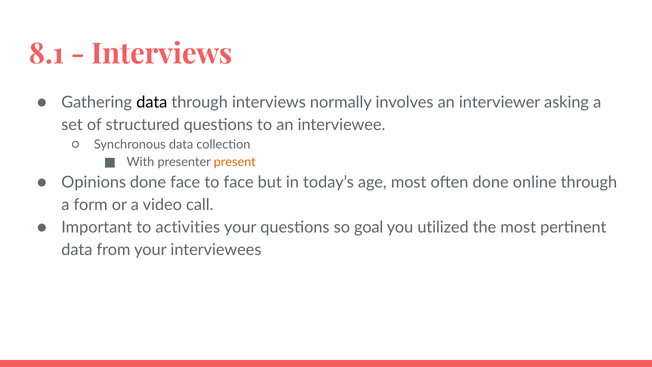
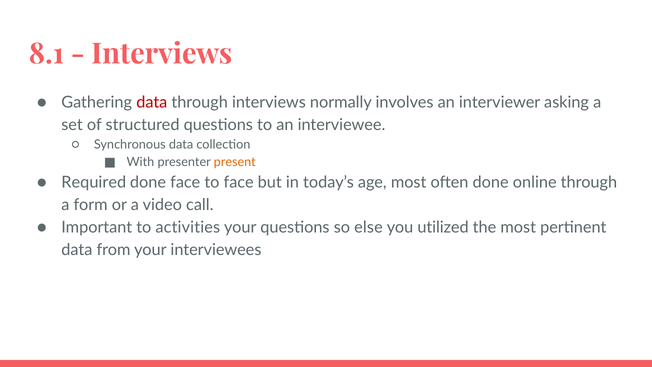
data colour: black -> red (152, 103)
Opinions: Opinions -> Required (94, 182)
goal: goal -> else (368, 227)
